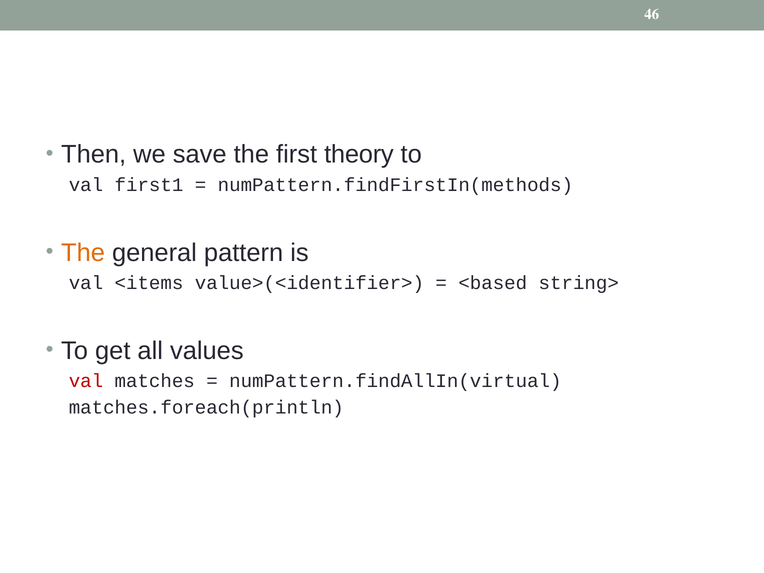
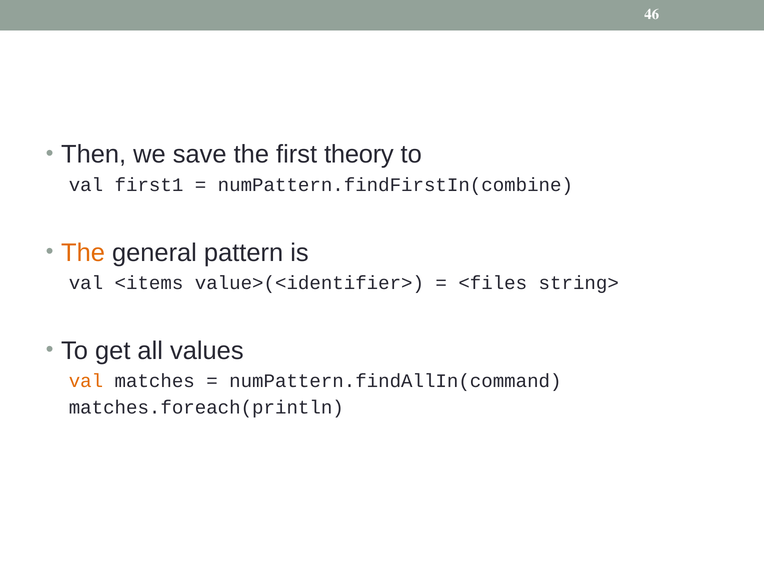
numPattern.findFirstIn(methods: numPattern.findFirstIn(methods -> numPattern.findFirstIn(combine (395, 185)
<based: <based -> <files (493, 283)
val colour: red -> orange (86, 381)
numPattern.findAllIn(virtual: numPattern.findAllIn(virtual -> numPattern.findAllIn(command (395, 381)
